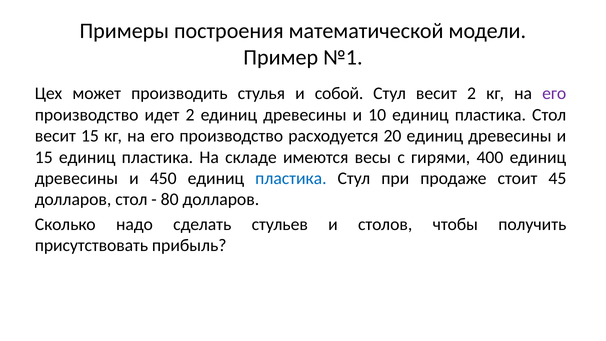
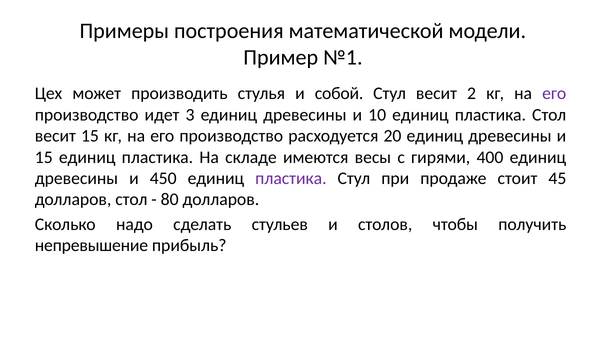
идет 2: 2 -> 3 (190, 115)
пластика colour: blue -> purple (291, 178)
присутствовать: присутствовать -> непревышение (91, 245)
